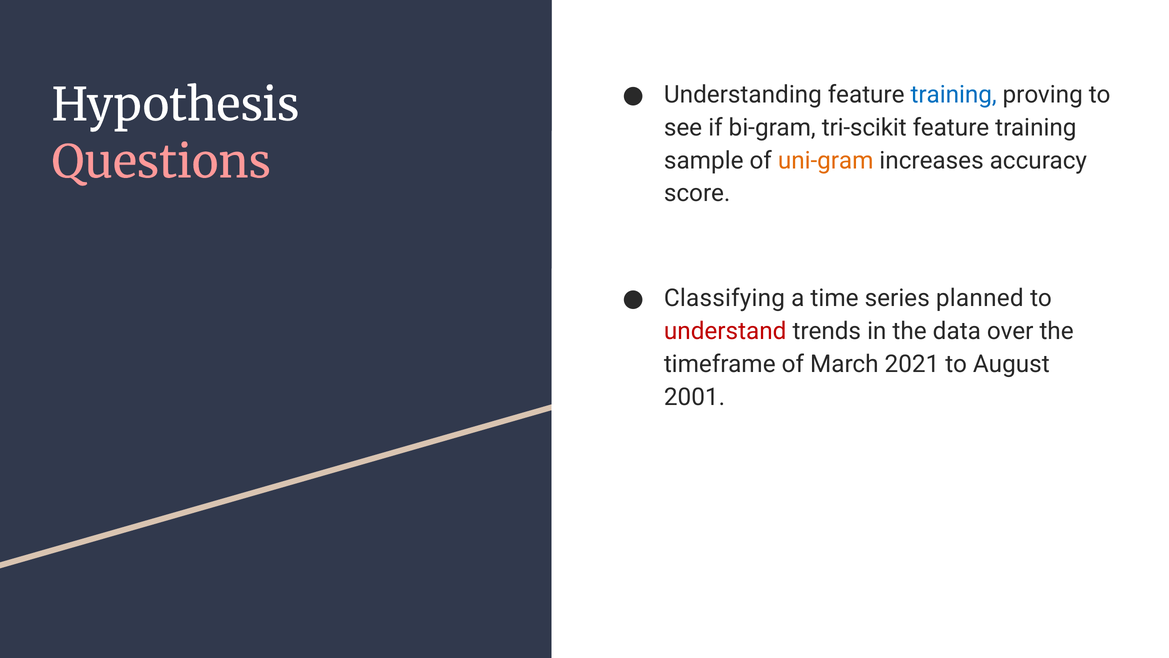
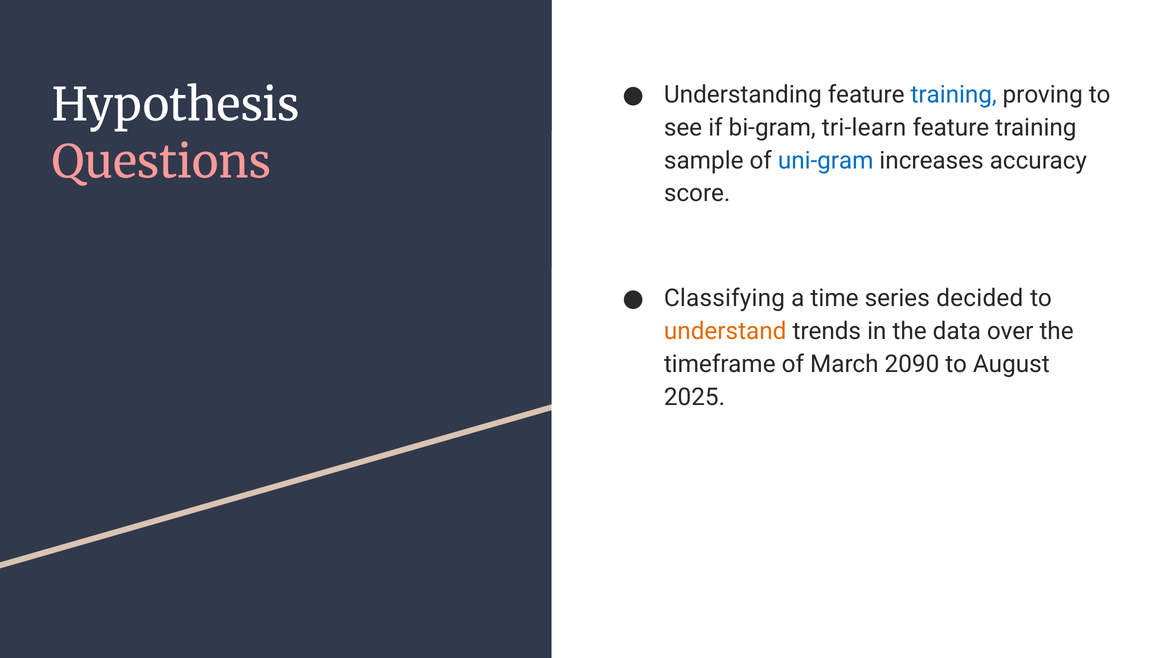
tri-scikit: tri-scikit -> tri-learn (864, 127)
uni-gram colour: orange -> blue (826, 160)
planned: planned -> decided (980, 298)
understand colour: red -> orange (725, 331)
2021: 2021 -> 2090 (912, 364)
2001: 2001 -> 2025 (694, 397)
